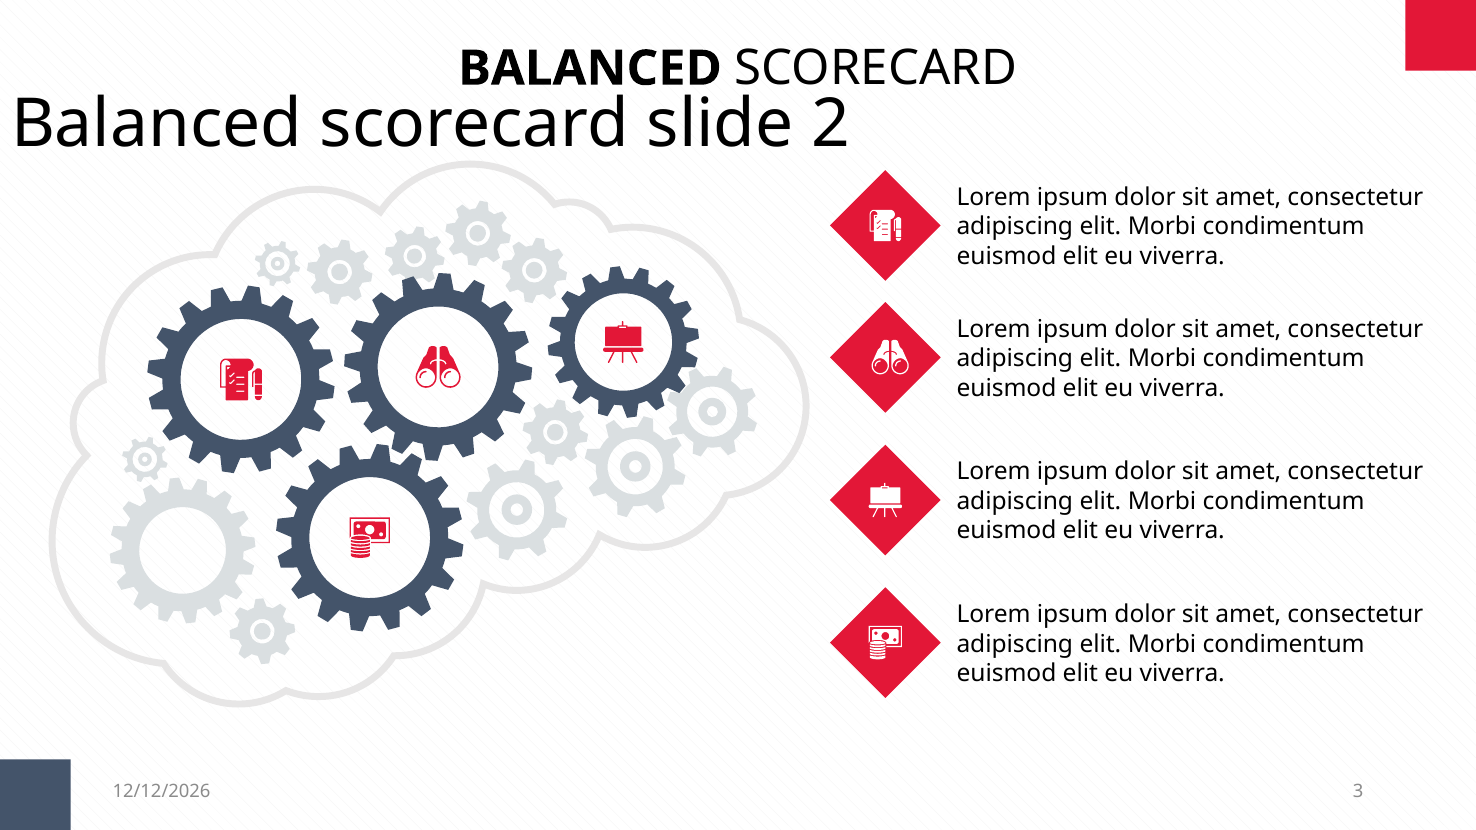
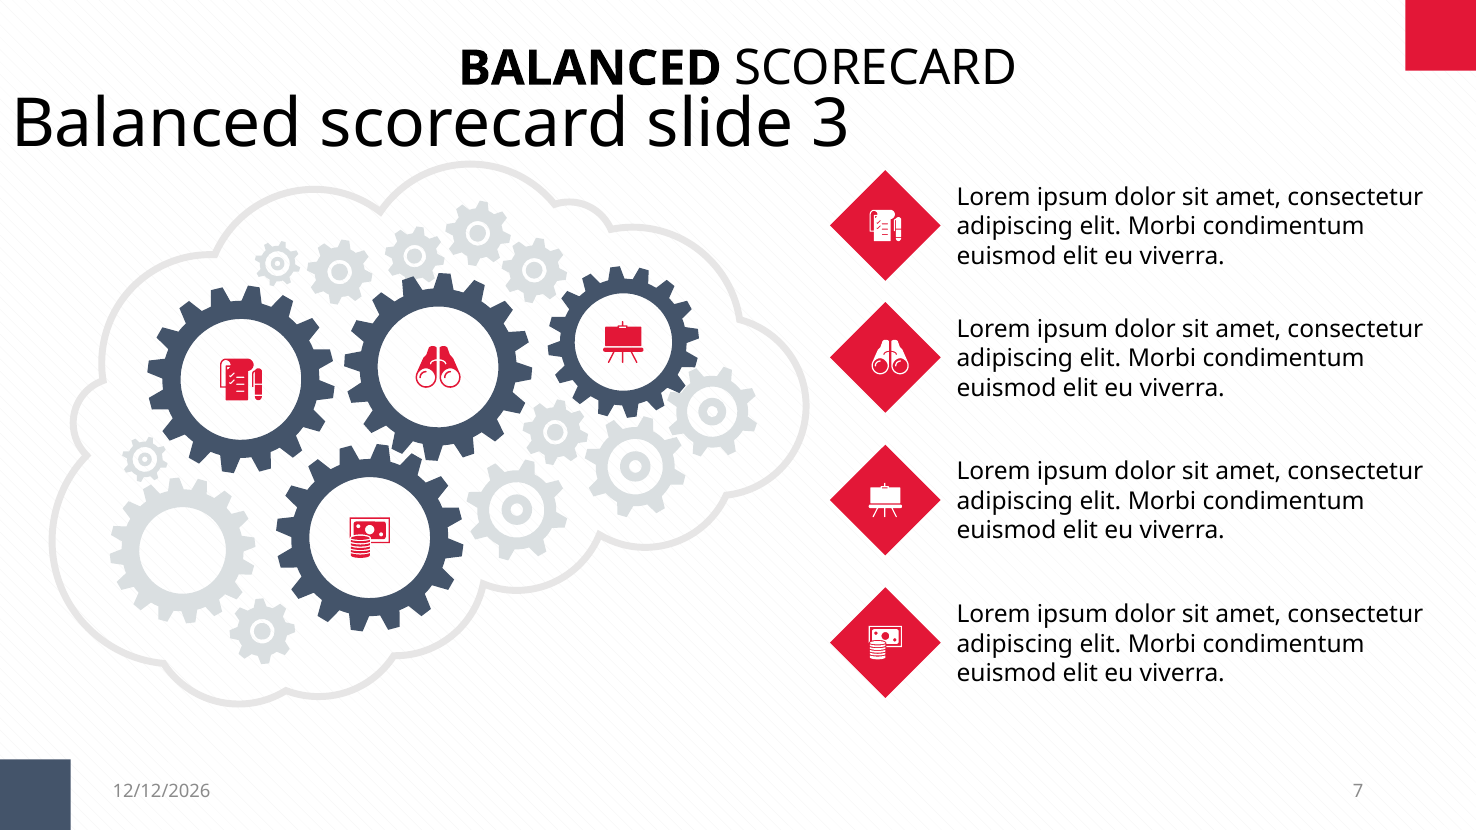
2: 2 -> 3 (830, 124)
3: 3 -> 7 (1358, 791)
